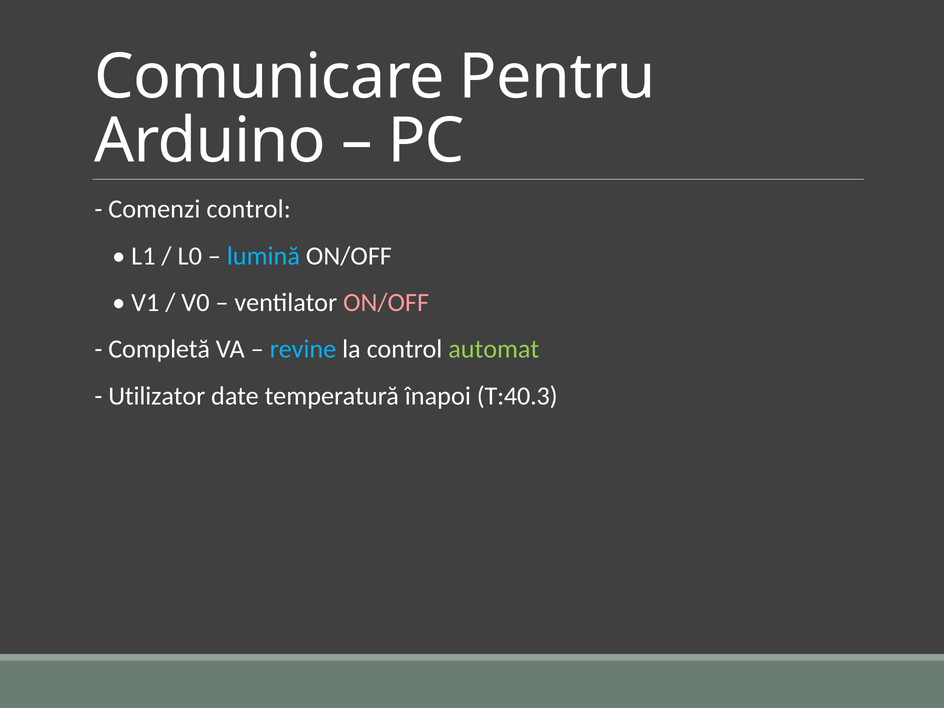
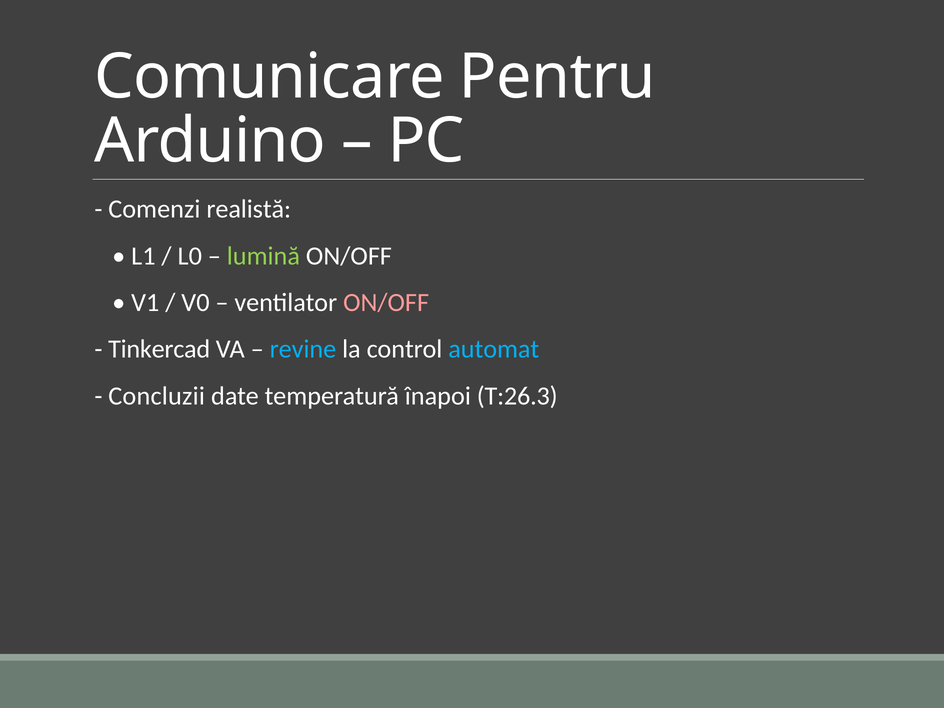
Comenzi control: control -> realistă (249, 209)
lumină colour: light blue -> light green (263, 256)
Completă: Completă -> Tinkercad (159, 349)
automat colour: light green -> light blue (494, 349)
Utilizator: Utilizator -> Concluzii (157, 396)
T:40.3: T:40.3 -> T:26.3 (517, 396)
